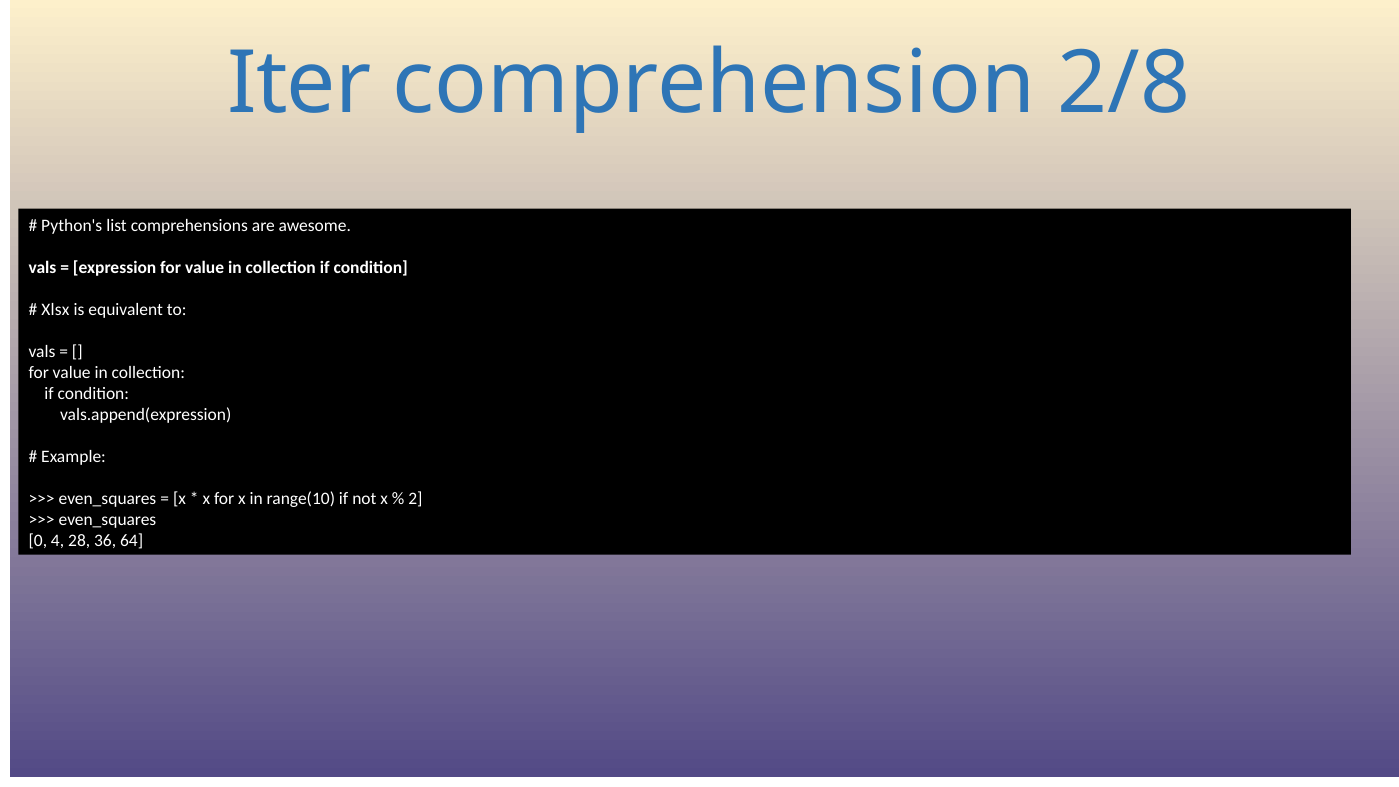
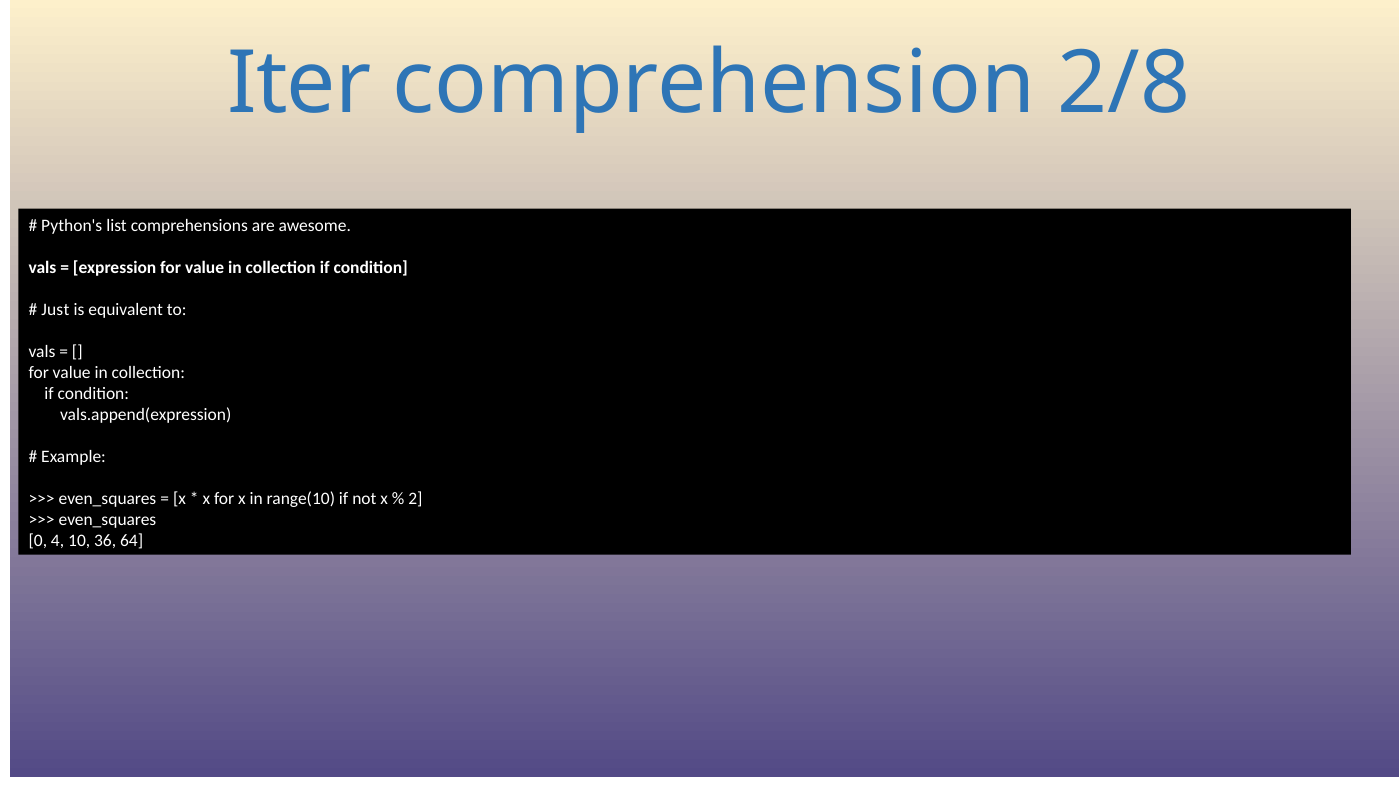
Xlsx: Xlsx -> Just (55, 309)
28: 28 -> 10 (79, 540)
